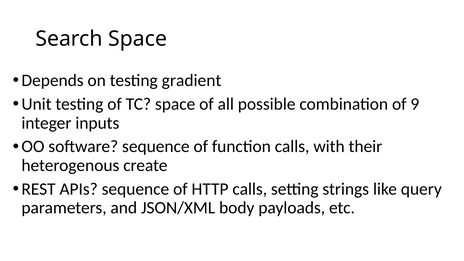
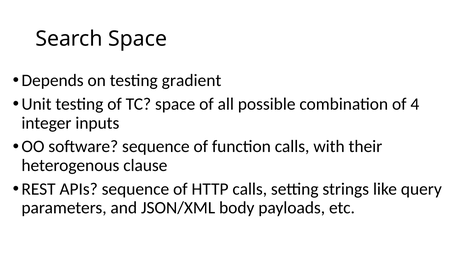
9: 9 -> 4 (415, 104)
create: create -> clause (145, 165)
